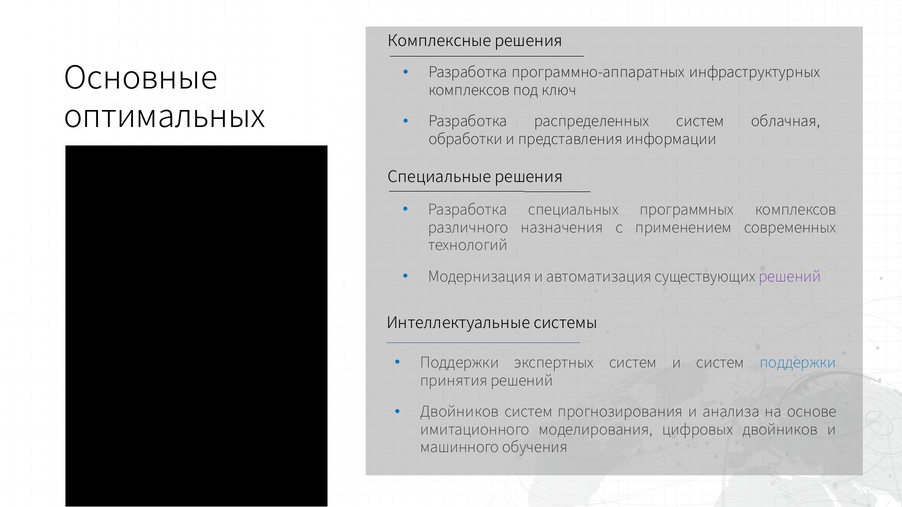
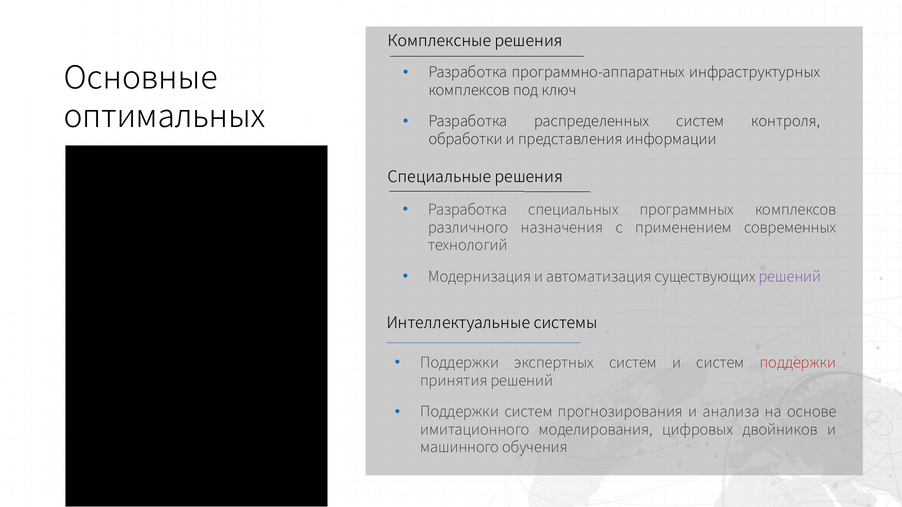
облачная: облачная -> контроля (786, 122)
поддержки colour: blue -> red (798, 363)
Двойников: Двойников -> Поддержки (460, 412)
